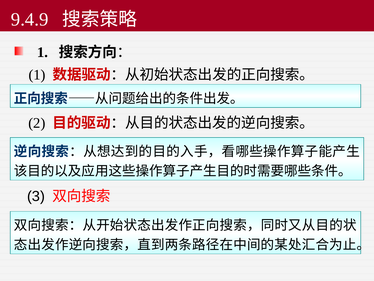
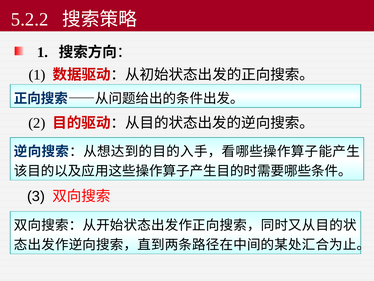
9.4.9: 9.4.9 -> 5.2.2 (30, 19)
